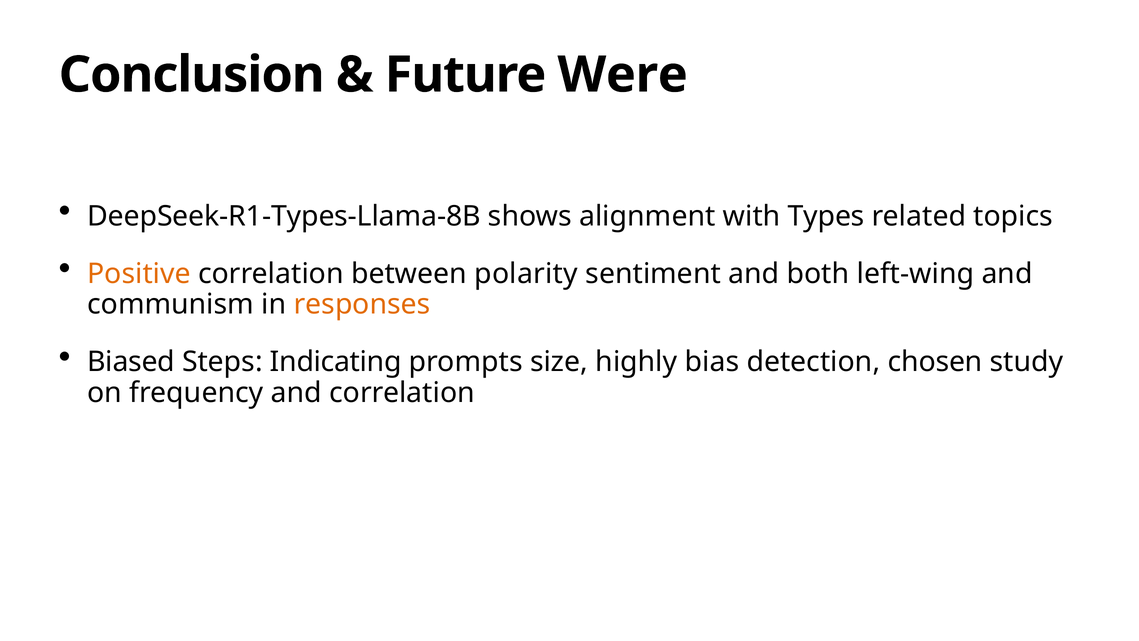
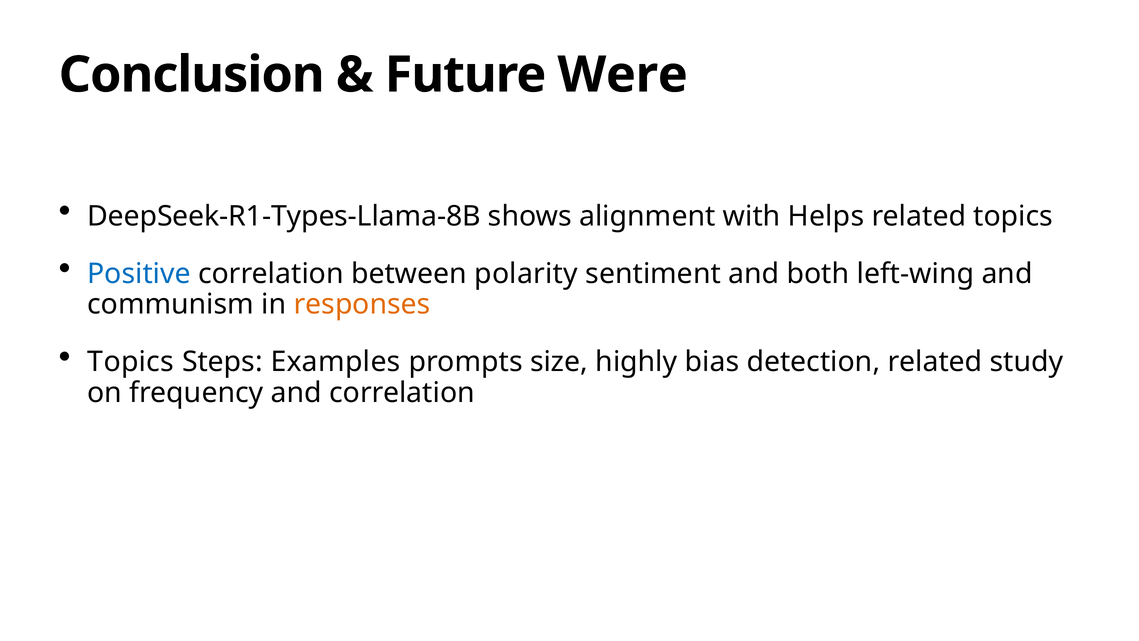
Types: Types -> Helps (826, 216)
Positive colour: orange -> blue (139, 273)
Biased: Biased -> Topics (131, 362)
Indicating: Indicating -> Examples (336, 362)
detection chosen: chosen -> related (935, 362)
